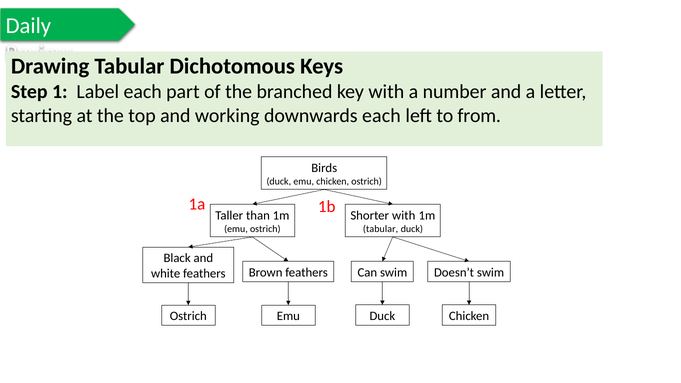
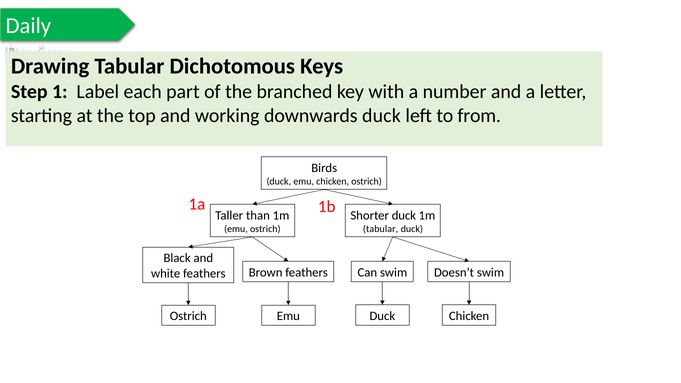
downwards each: each -> duck (381, 116)
Shorter with: with -> duck (404, 215)
